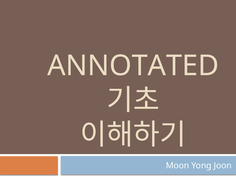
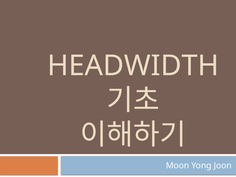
ANNOTATED: ANNOTATED -> HEADWIDTH (133, 66)
